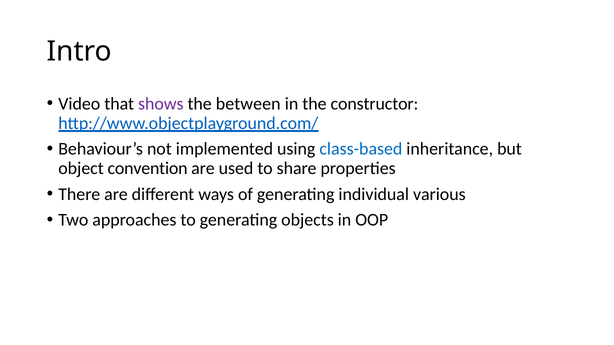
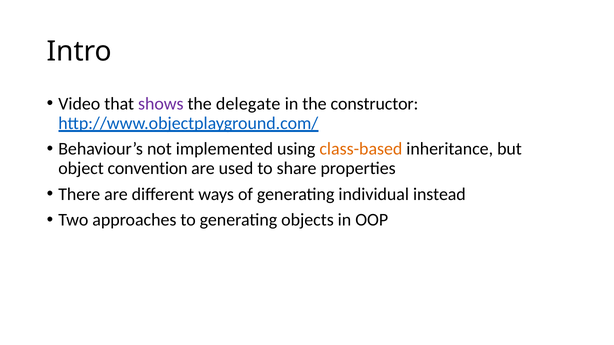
between: between -> delegate (248, 104)
class-based colour: blue -> orange (361, 149)
various: various -> instead (439, 194)
